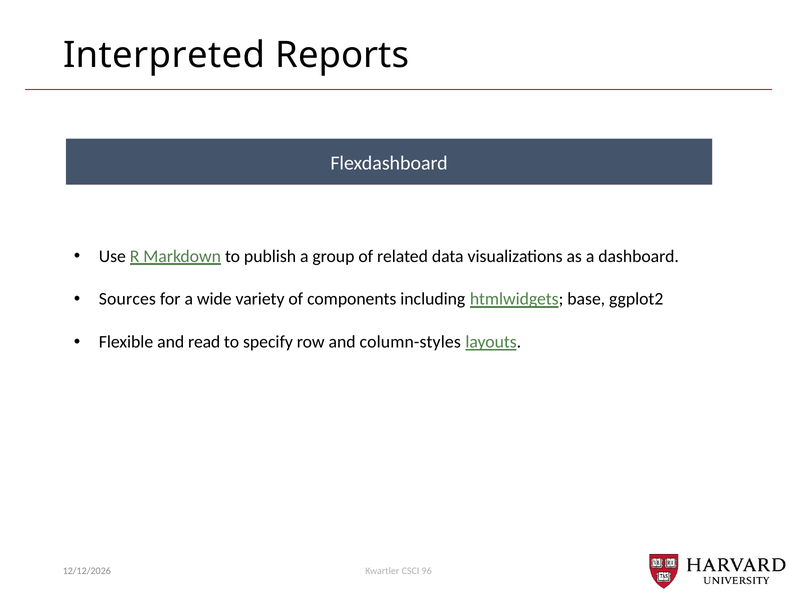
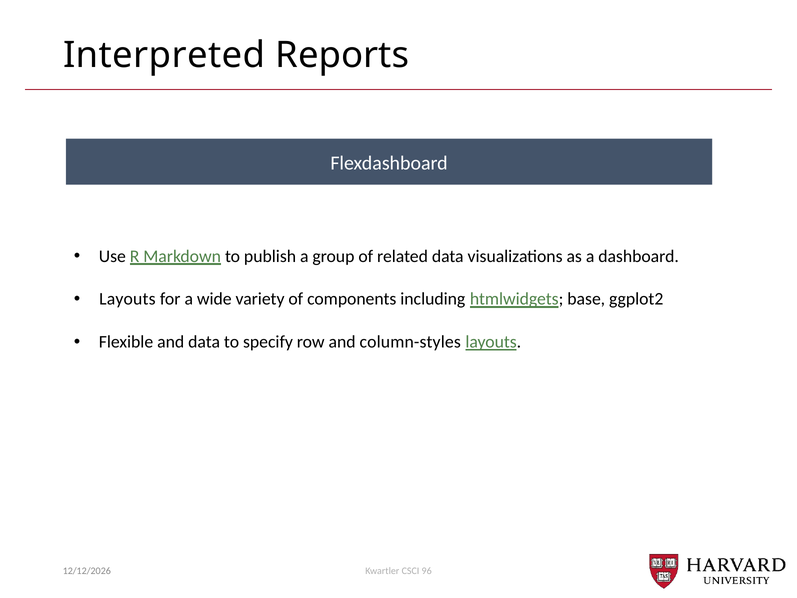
Sources: Sources -> Layouts (127, 299)
and read: read -> data (204, 342)
